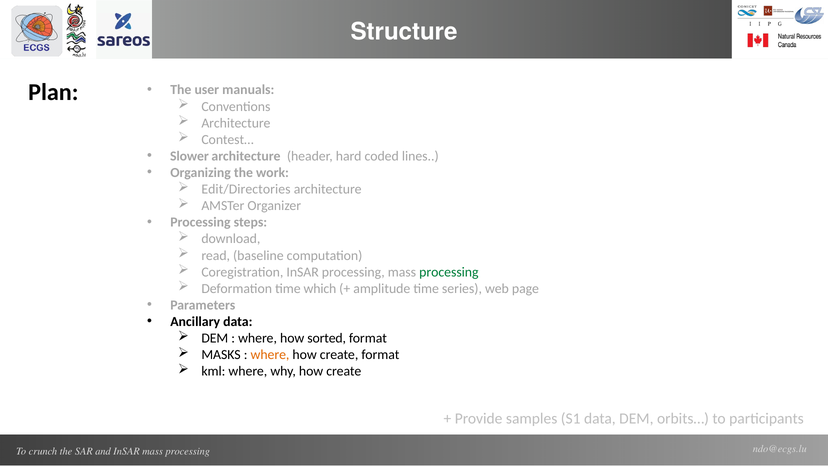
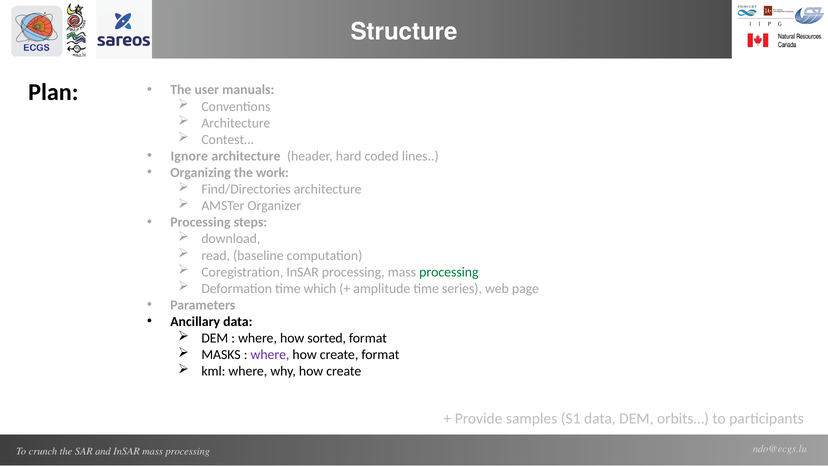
Slower: Slower -> Ignore (189, 156)
Edit/Directories: Edit/Directories -> Find/Directories (246, 189)
where colour: orange -> purple (270, 355)
